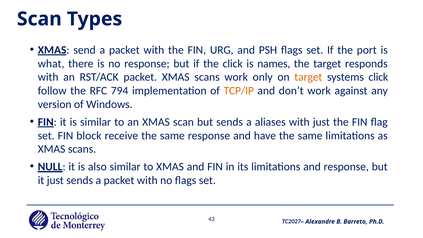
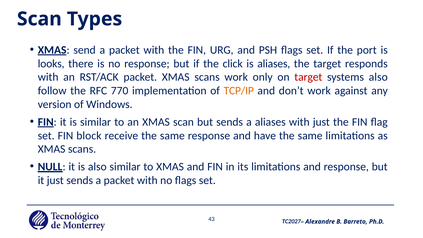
what: what -> looks (51, 64)
is names: names -> aliases (274, 64)
target colour: orange -> red (308, 77)
systems click: click -> also (378, 77)
794: 794 -> 770 (120, 91)
